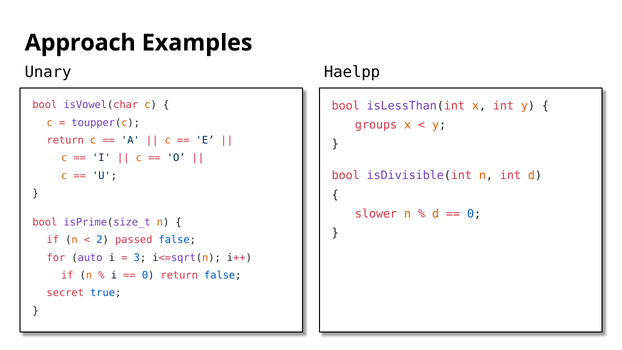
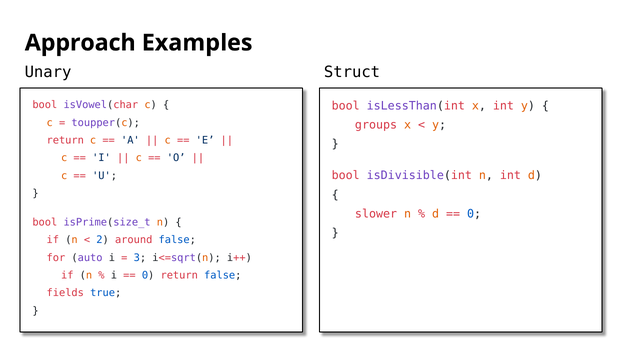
Haelpp: Haelpp -> Struct (352, 72)
passed: passed -> around (134, 240)
secret: secret -> fields (65, 293)
